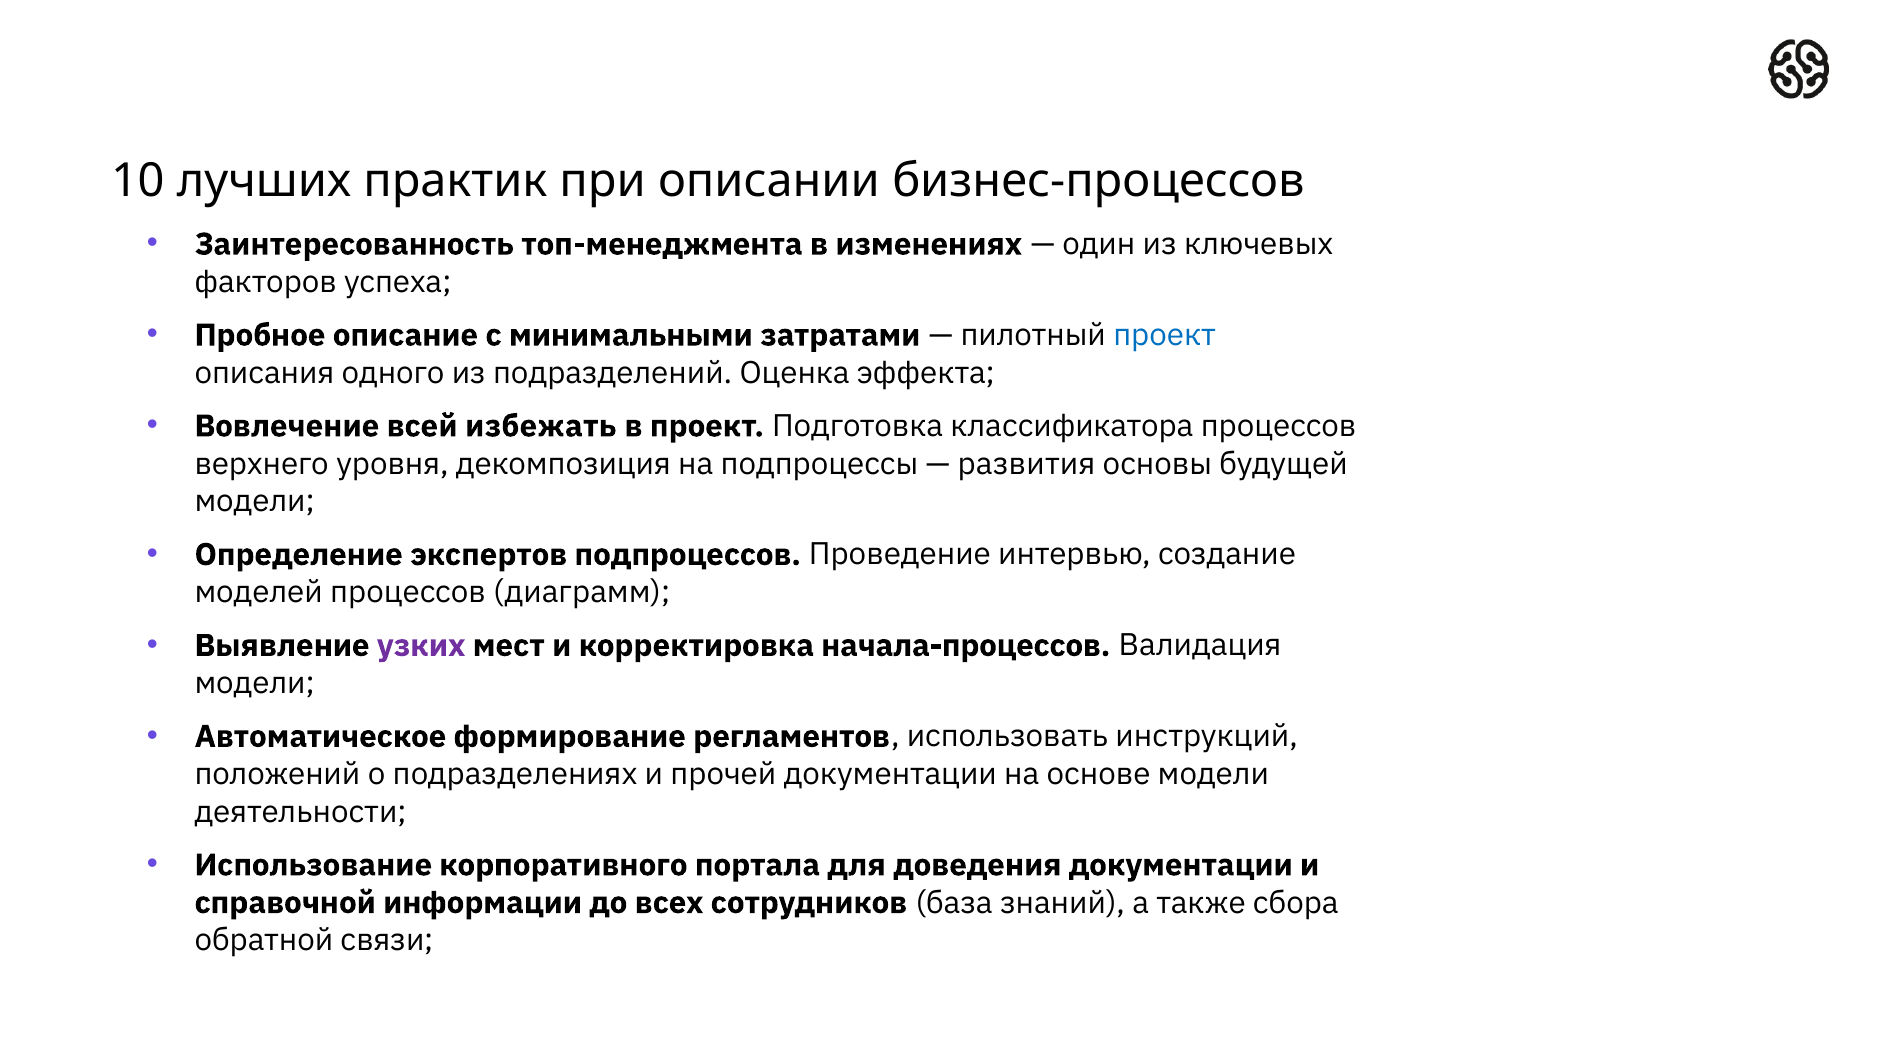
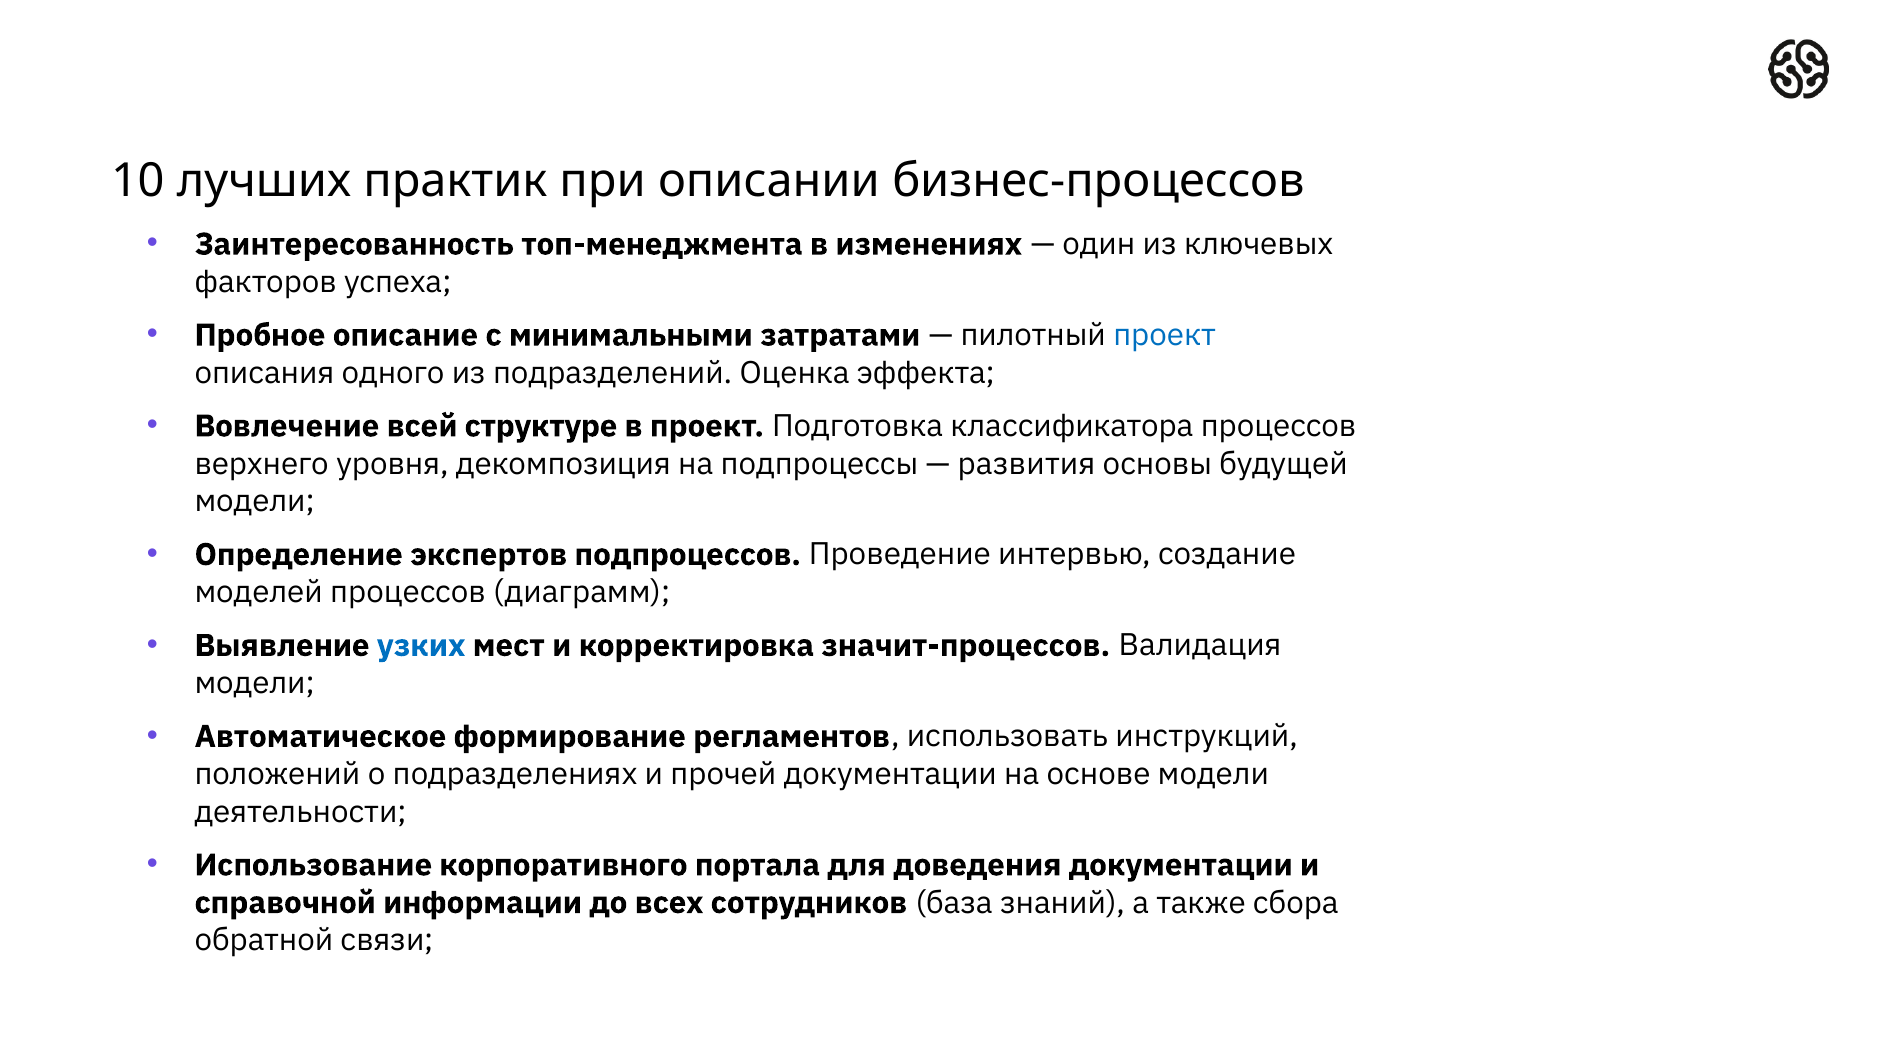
избежать: избежать -> структуре (541, 426)
узких colour: purple -> blue (421, 645)
начала-процессов: начала-процессов -> значит-процессов (966, 645)
